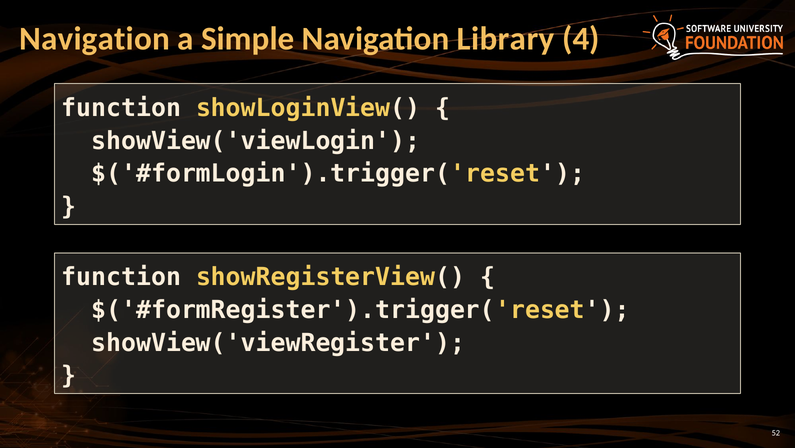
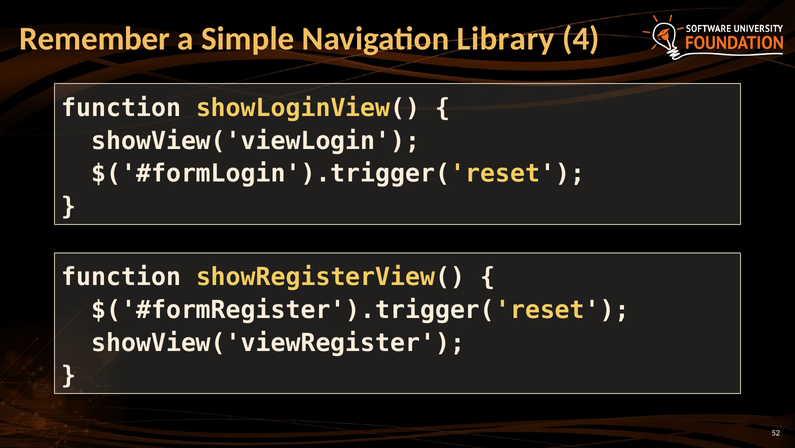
Navigation: Navigation -> Remember (95, 39)
